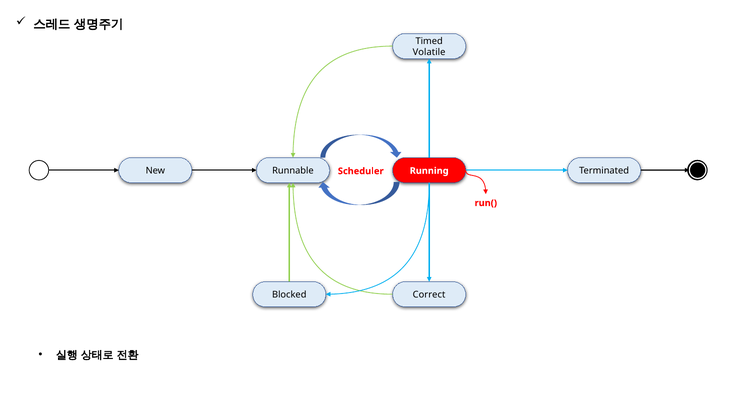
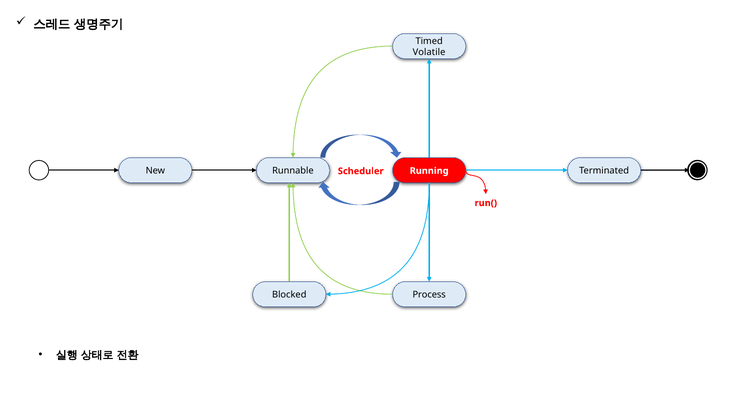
Correct: Correct -> Process (429, 295)
